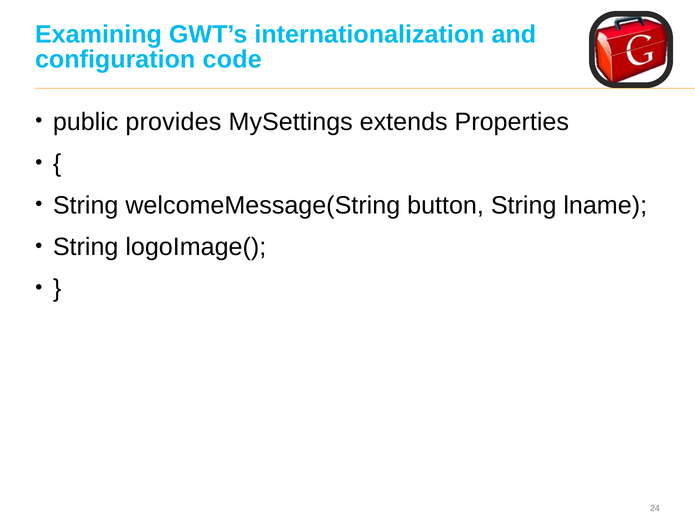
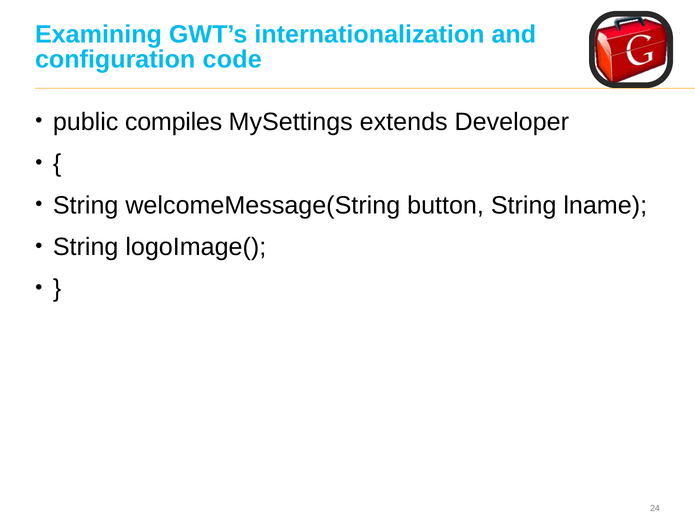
provides: provides -> compiles (174, 122)
Properties: Properties -> Developer (512, 122)
